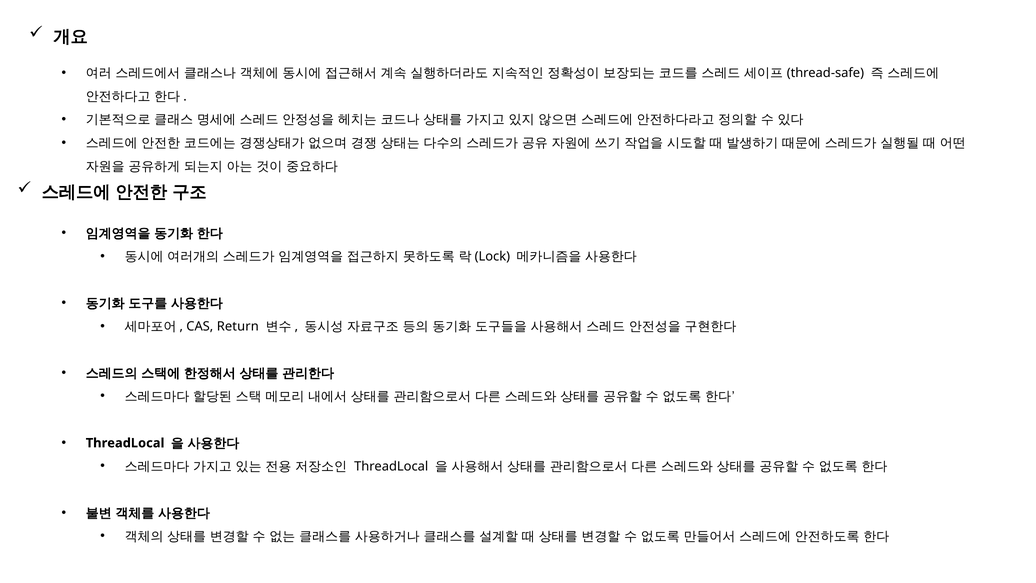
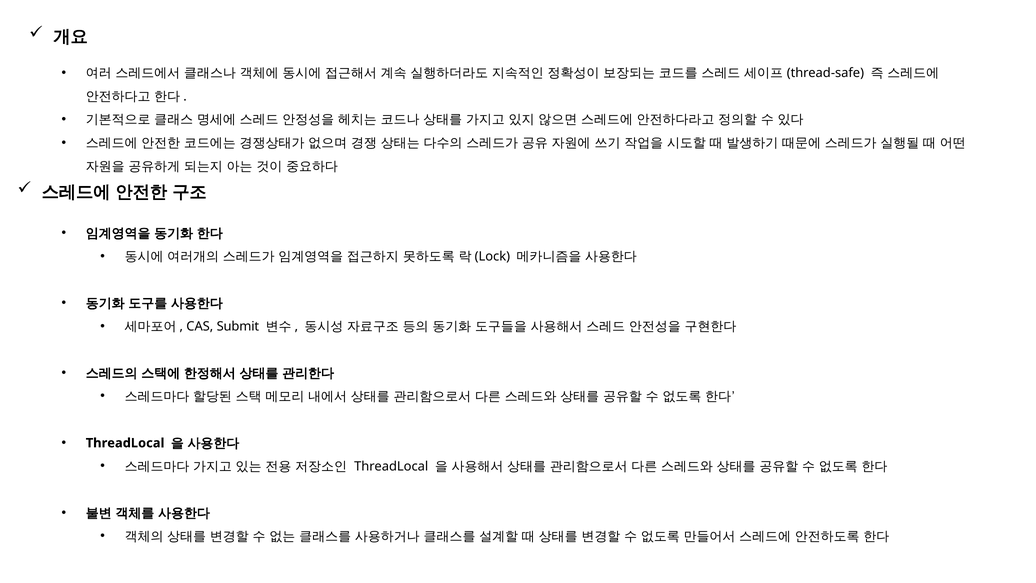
Return: Return -> Submit (238, 326)
